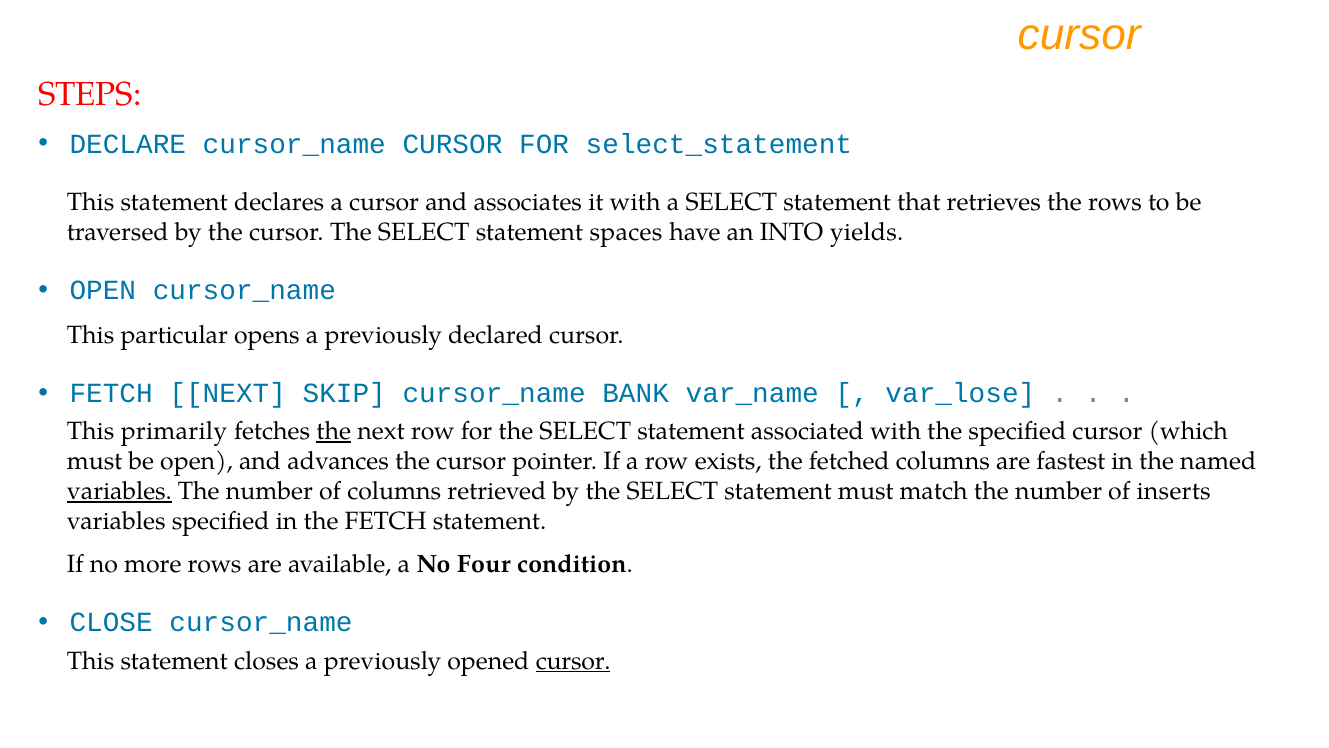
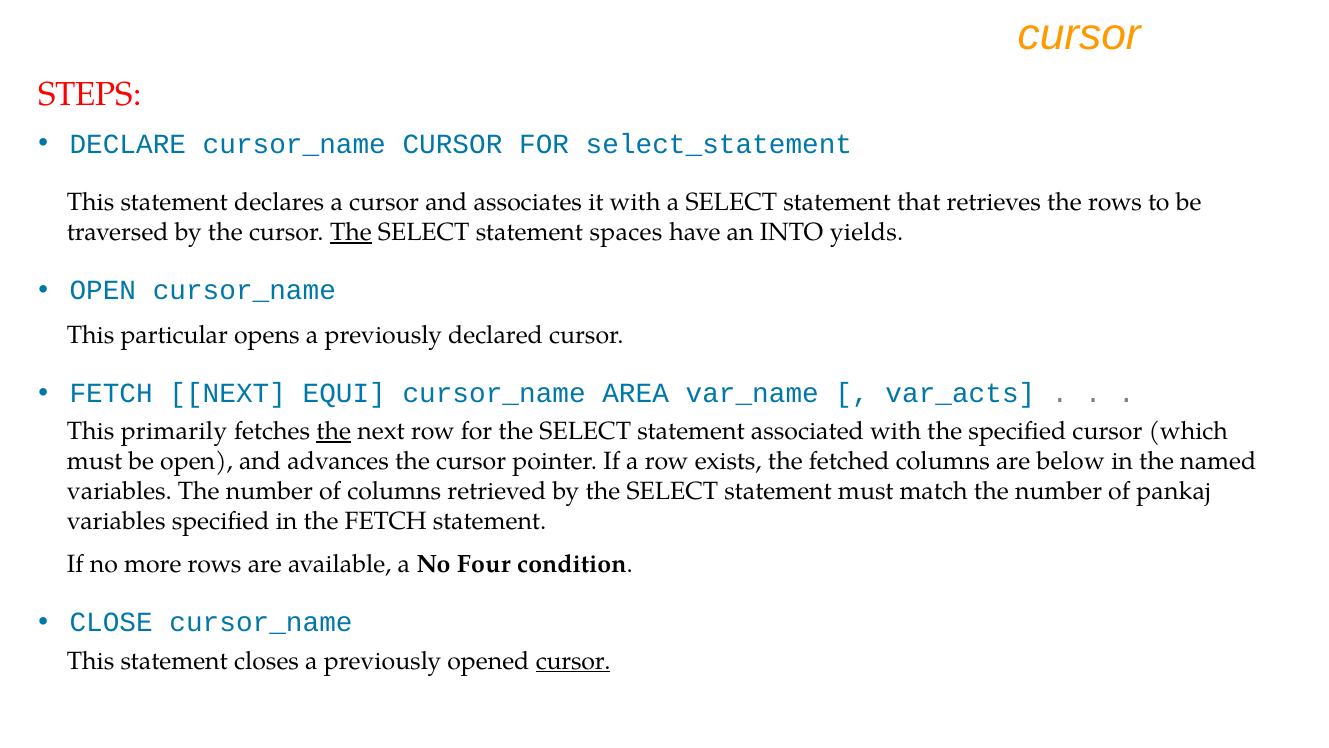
The underline: none -> present (351, 232)
SKIP: SKIP -> EQUI (344, 393)
BANK: BANK -> AREA (636, 393)
var_lose: var_lose -> var_acts (960, 393)
fastest: fastest -> below (1071, 461)
variables underline: present -> none (119, 491)
inserts: inserts -> pankaj (1174, 491)
